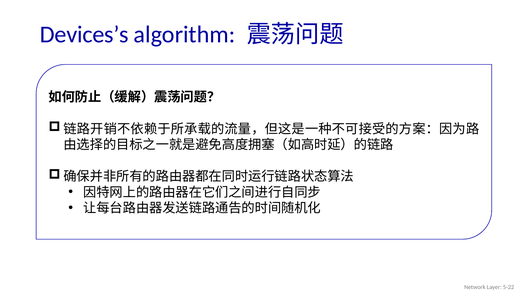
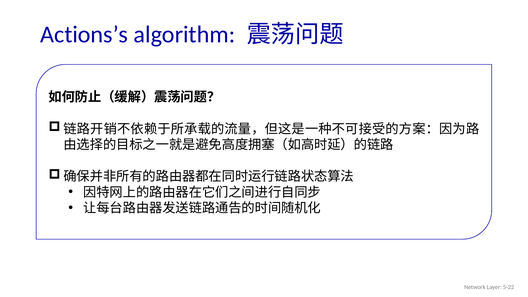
Devices’s: Devices’s -> Actions’s (84, 35)
